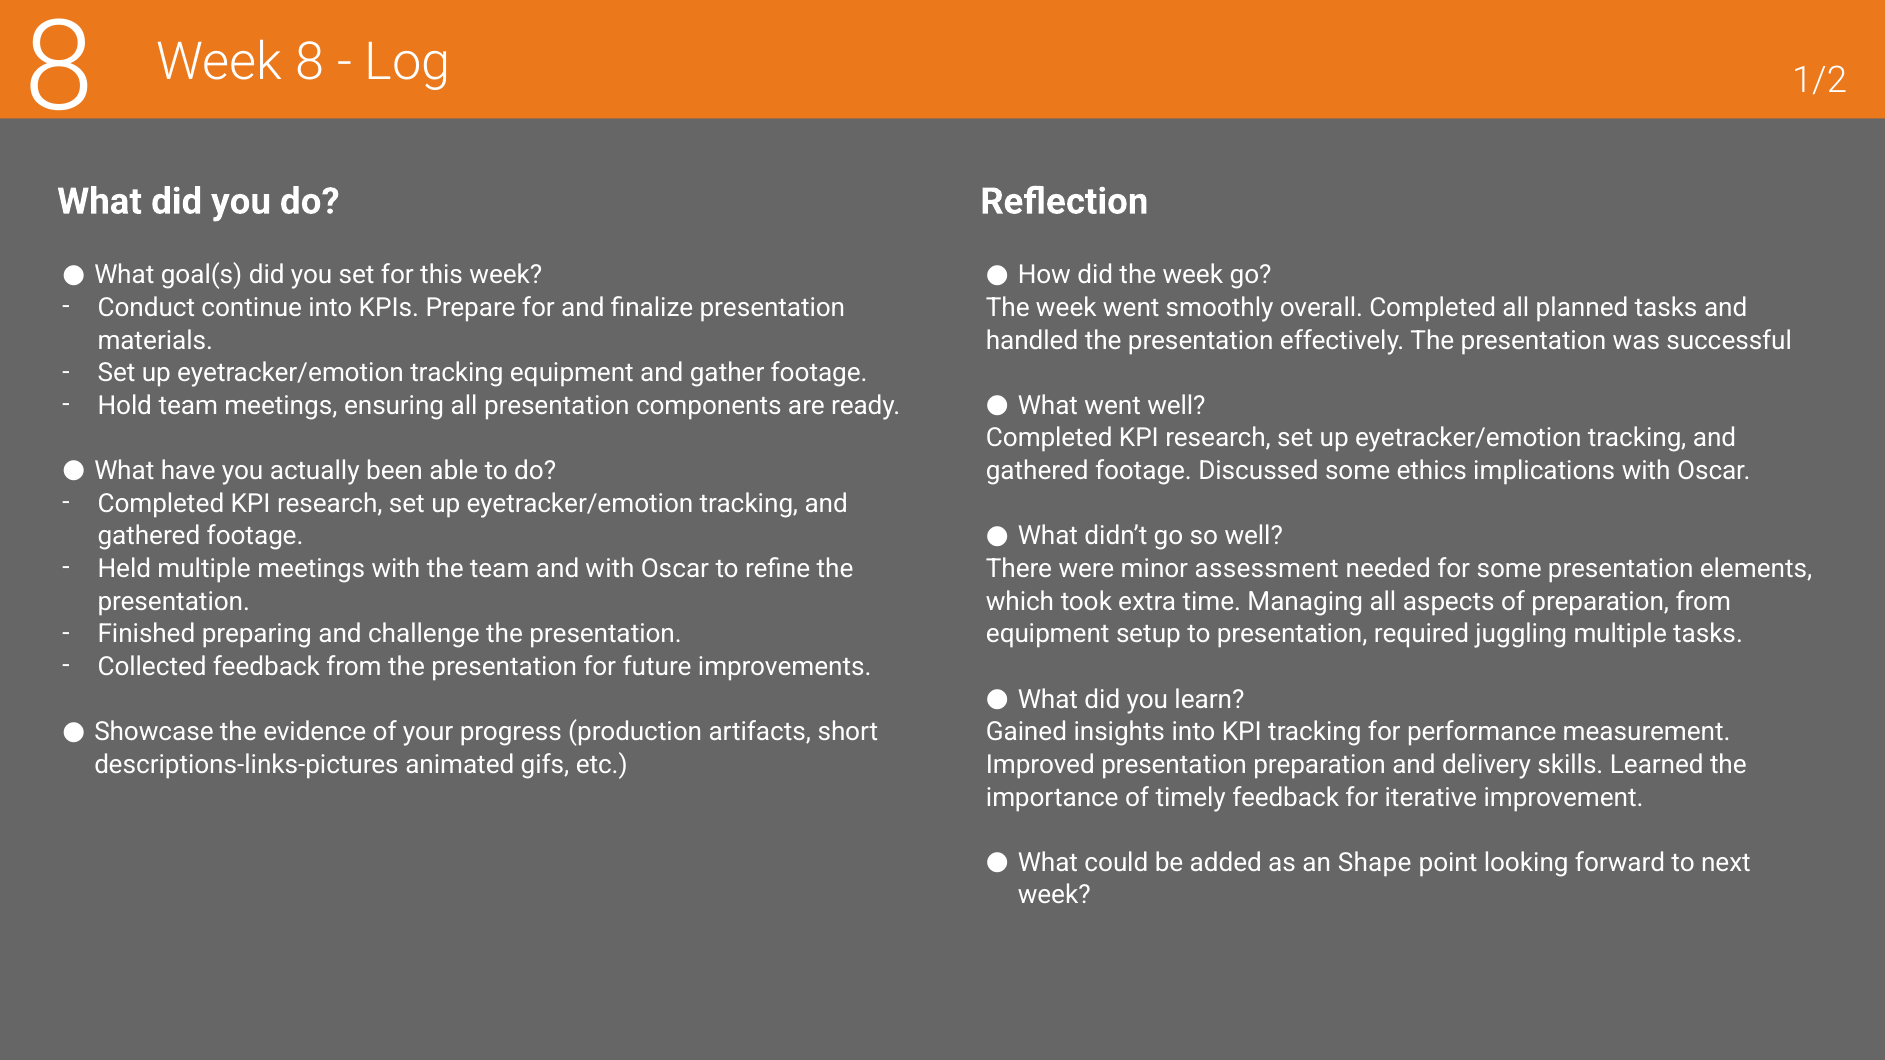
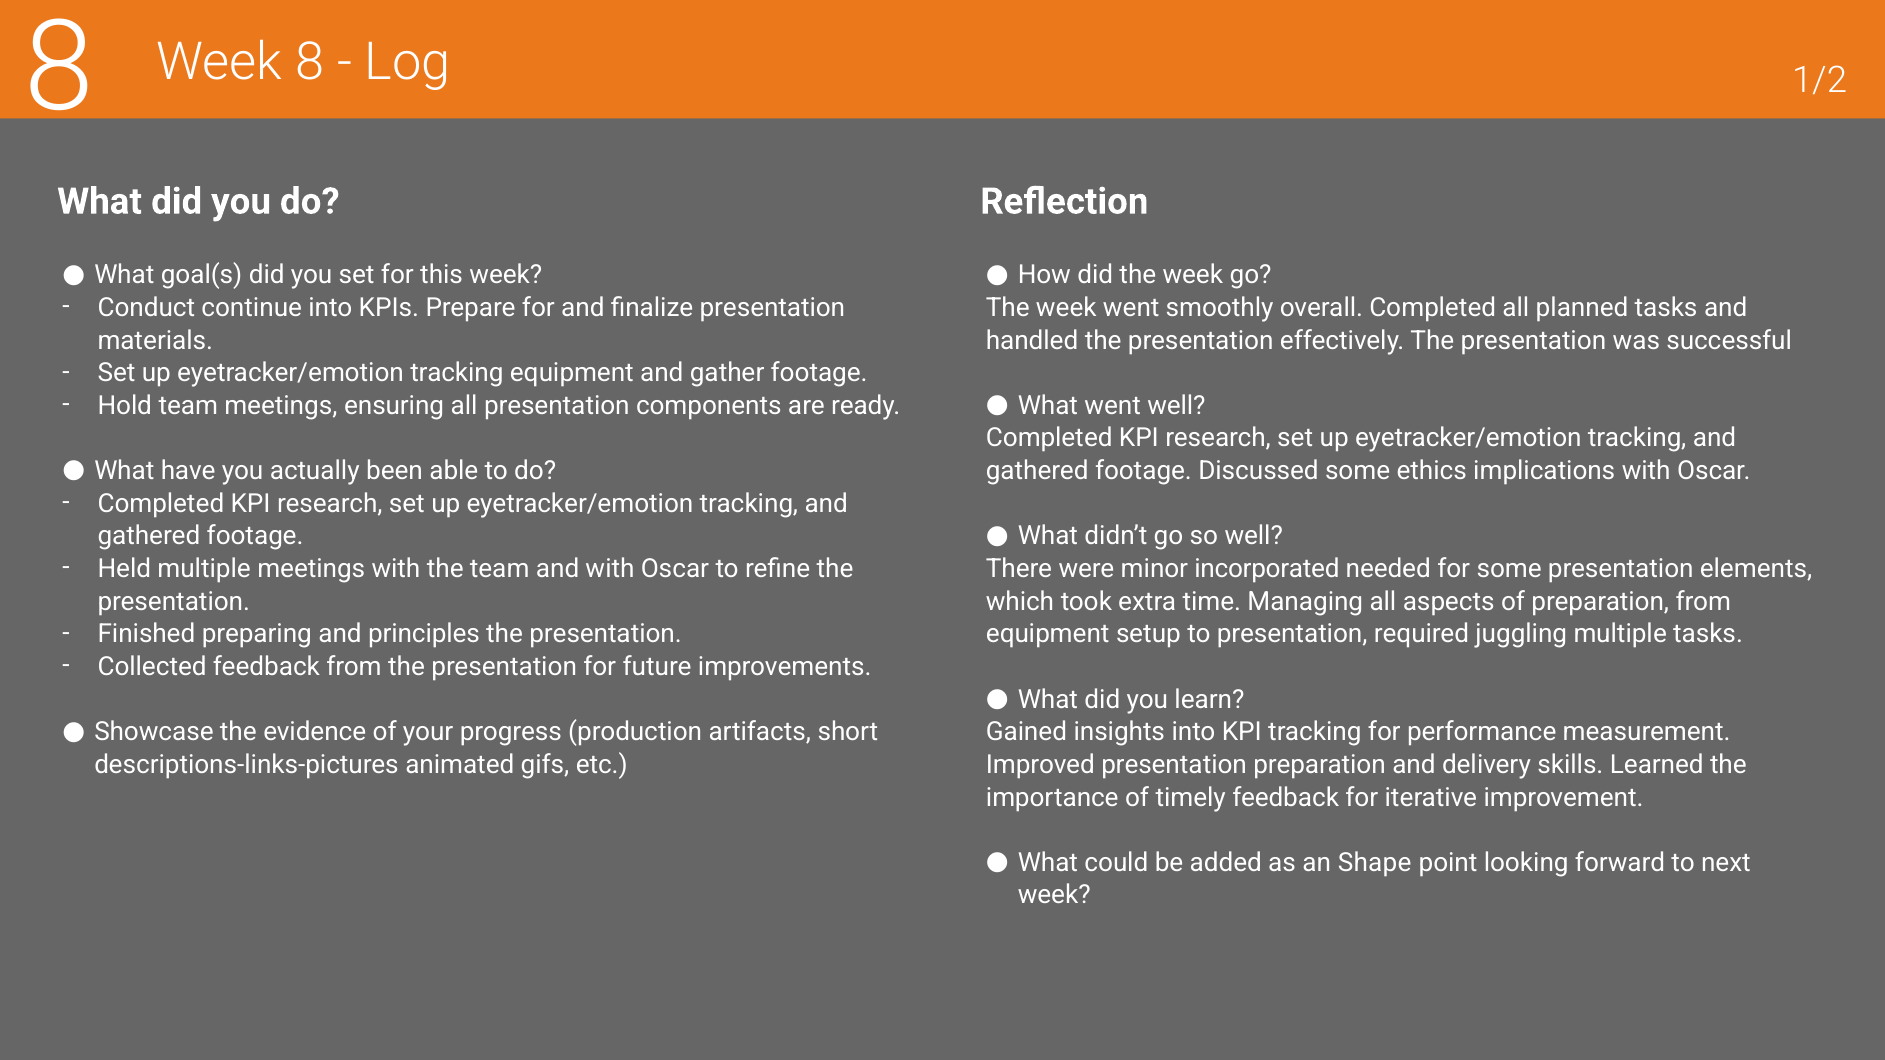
assessment: assessment -> incorporated (1267, 569)
challenge: challenge -> principles (424, 634)
